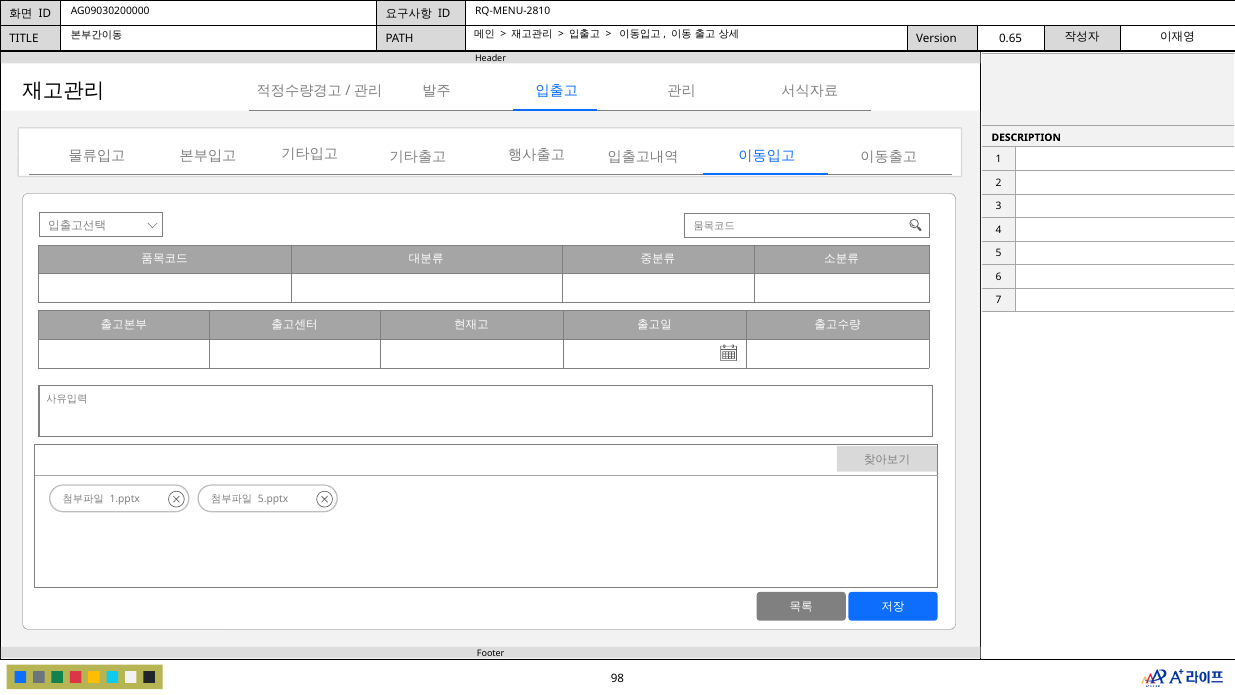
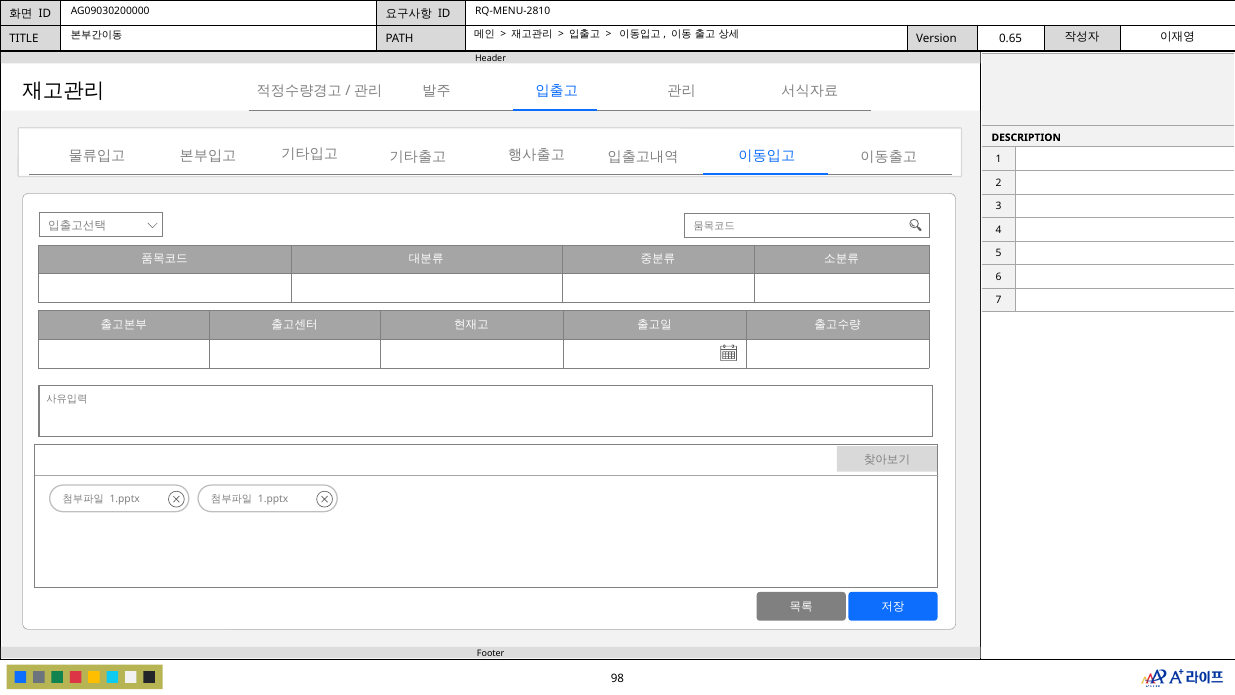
5.pptx: 5.pptx -> 1.pptx (273, 499)
